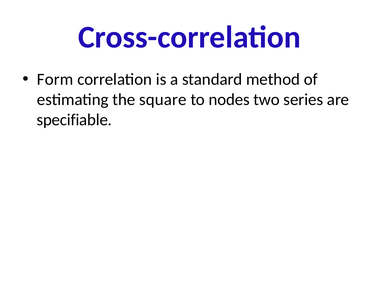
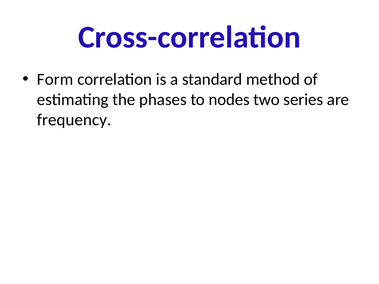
square: square -> phases (163, 100)
specifiable: specifiable -> frequency (74, 120)
